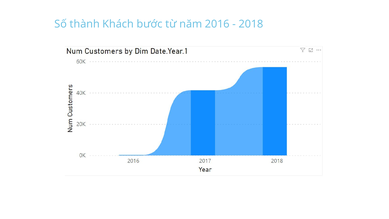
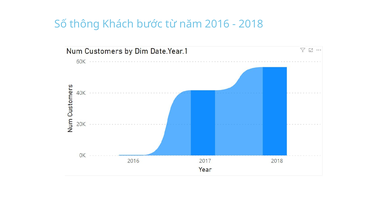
thành: thành -> thông (85, 24)
